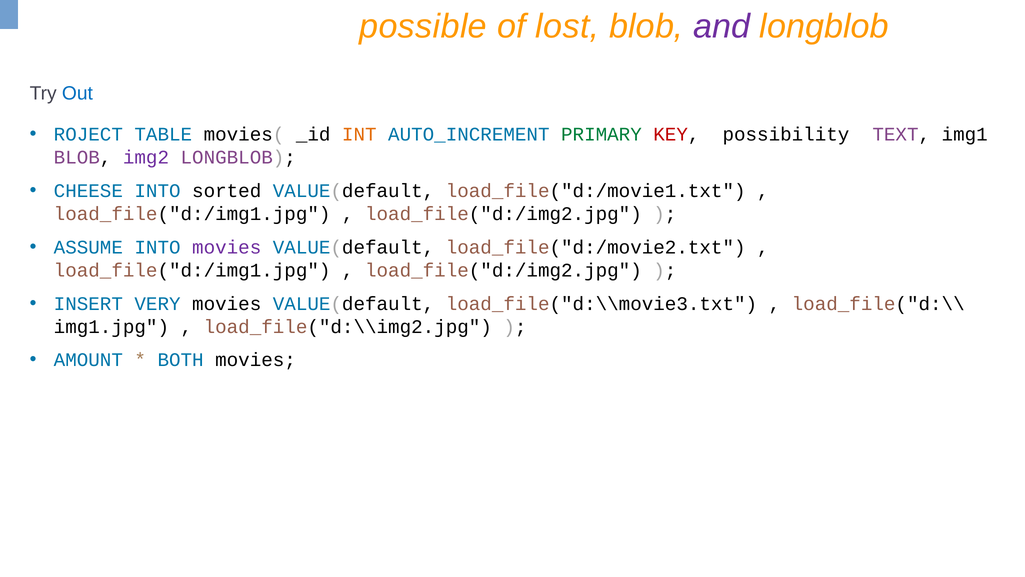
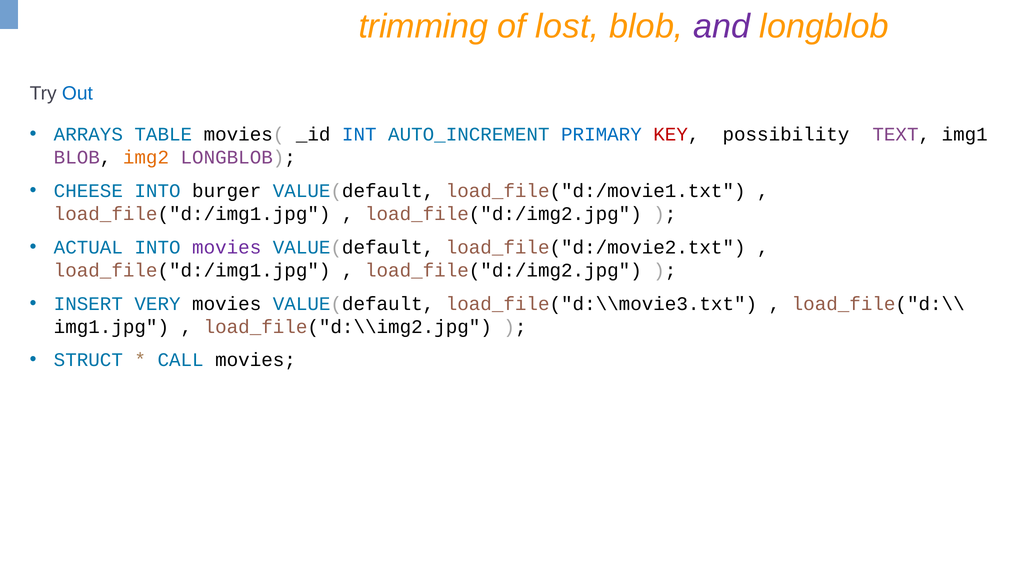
possible: possible -> trimming (423, 27)
ROJECT: ROJECT -> ARRAYS (88, 134)
INT colour: orange -> blue (359, 134)
PRIMARY colour: green -> blue (601, 134)
img2 colour: purple -> orange (146, 157)
sorted: sorted -> burger (227, 191)
ASSUME: ASSUME -> ACTUAL (88, 247)
AMOUNT: AMOUNT -> STRUCT (88, 360)
BOTH: BOTH -> CALL (181, 360)
